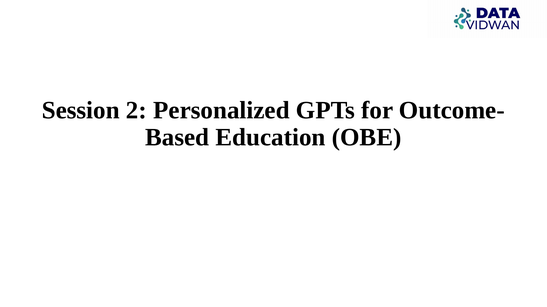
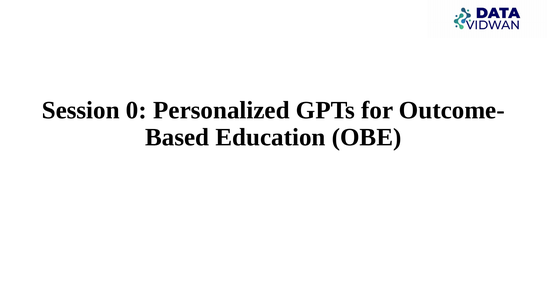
2: 2 -> 0 (136, 110)
